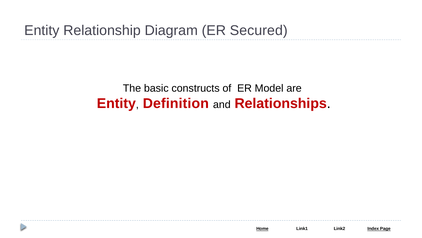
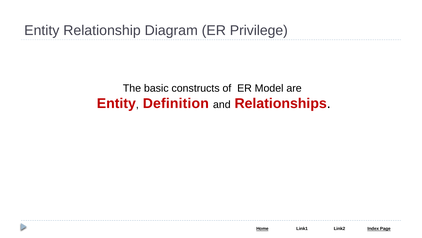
Secured: Secured -> Privilege (259, 30)
